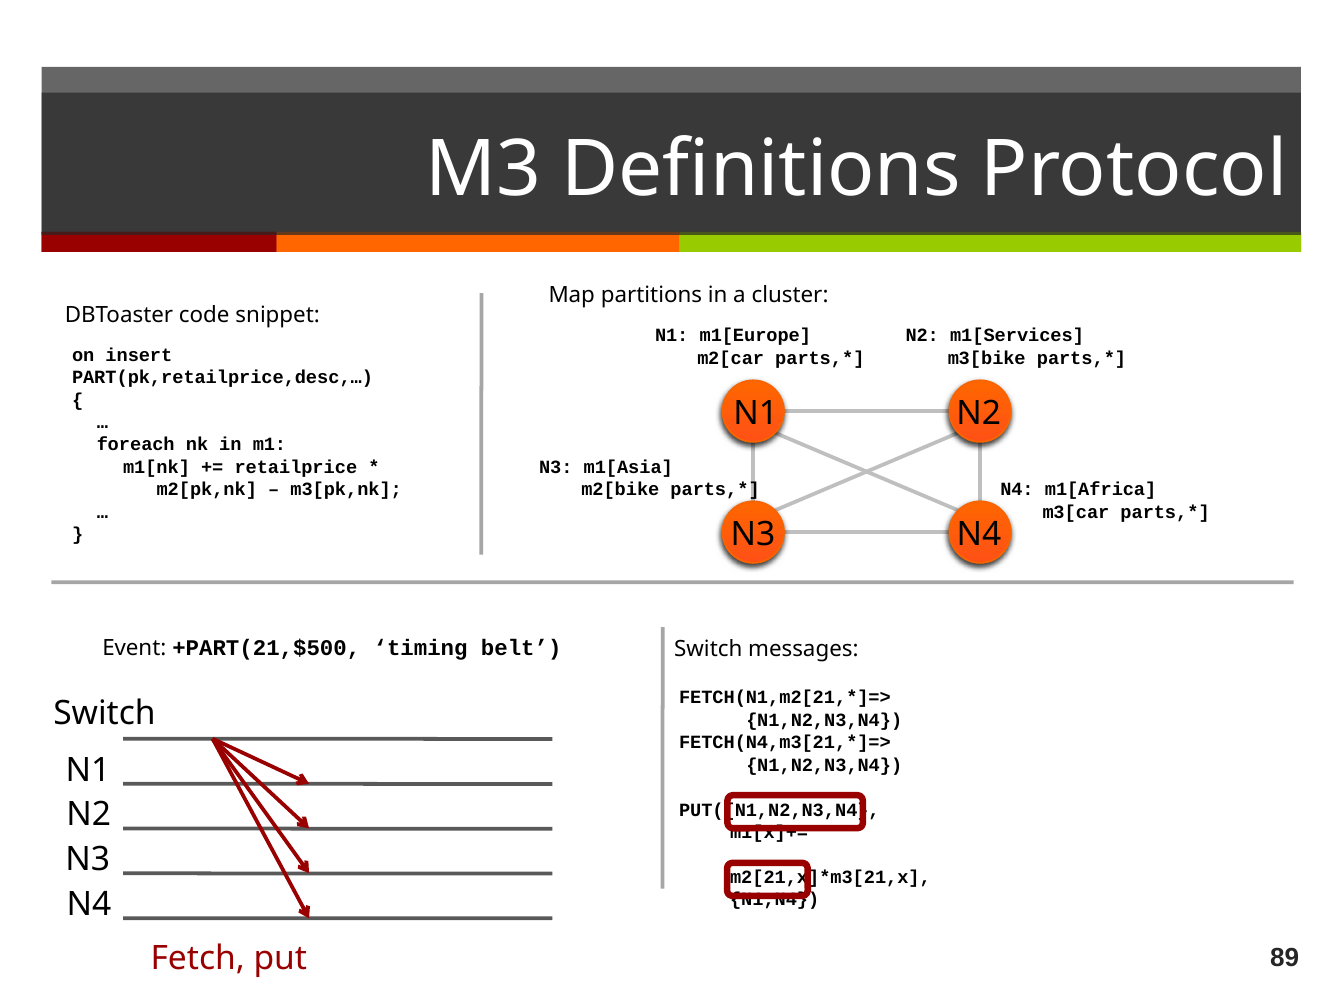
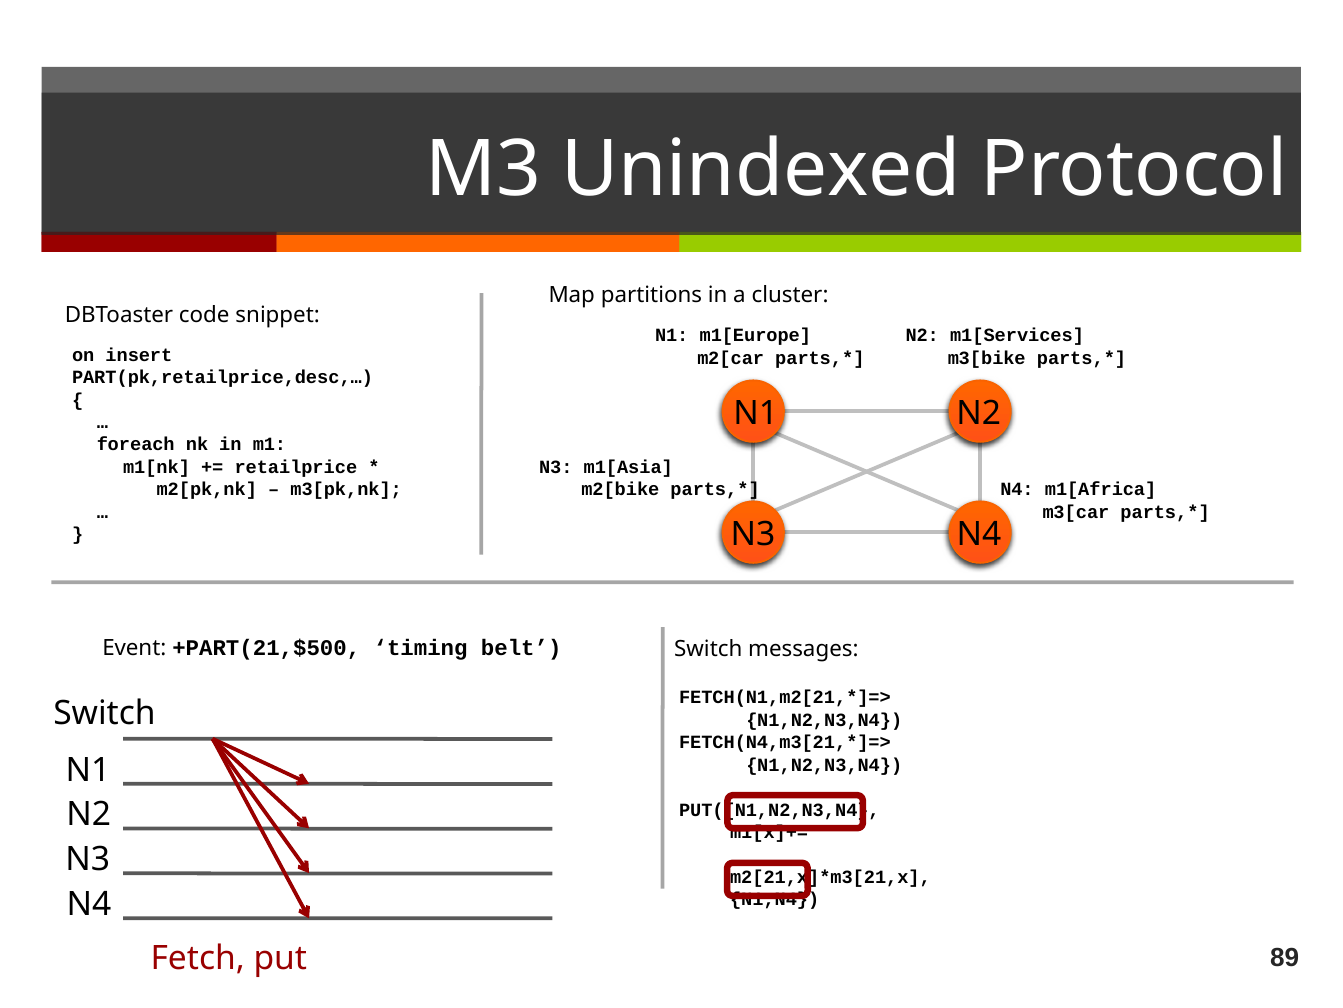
Definitions: Definitions -> Unindexed (761, 169)
